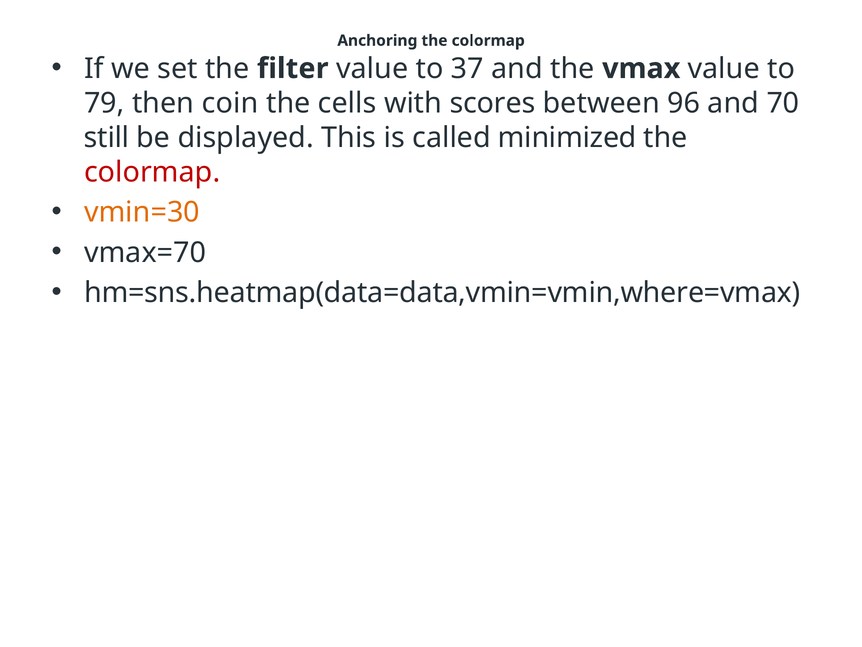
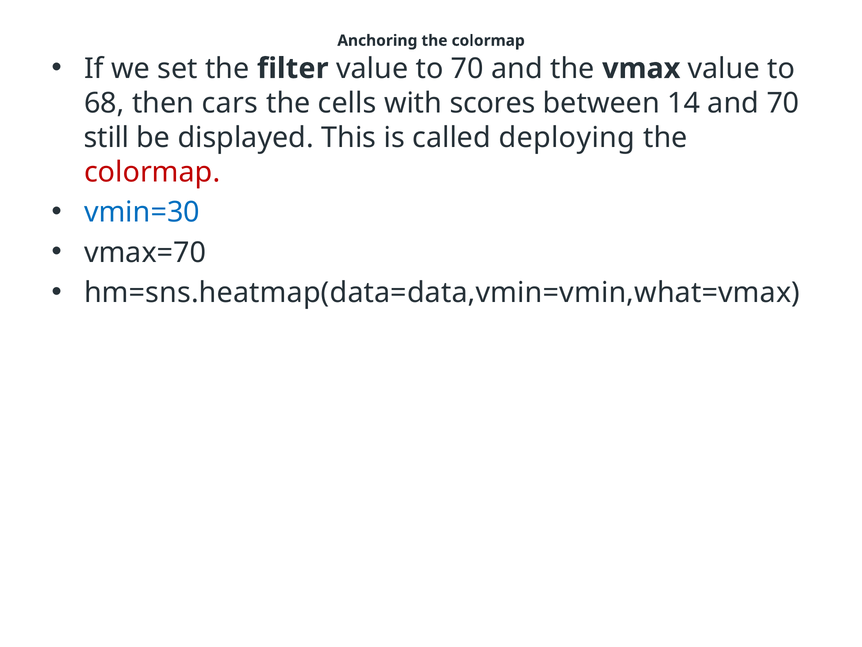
to 37: 37 -> 70 (467, 69)
79: 79 -> 68 (104, 103)
coin: coin -> cars (230, 103)
96: 96 -> 14 (684, 103)
minimized: minimized -> deploying (567, 137)
vmin=30 colour: orange -> blue (142, 212)
hm=sns.heatmap(data=data,vmin=vmin,where=vmax: hm=sns.heatmap(data=data,vmin=vmin,where=vmax -> hm=sns.heatmap(data=data,vmin=vmin,what=vmax (442, 293)
